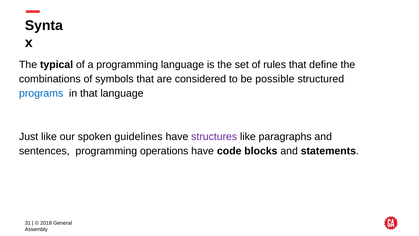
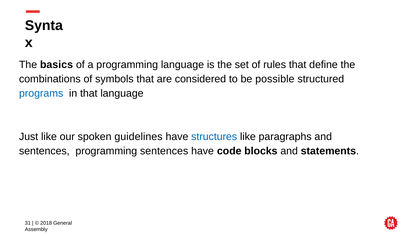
typical: typical -> basics (57, 65)
structures colour: purple -> blue (214, 136)
programming operations: operations -> sentences (164, 151)
